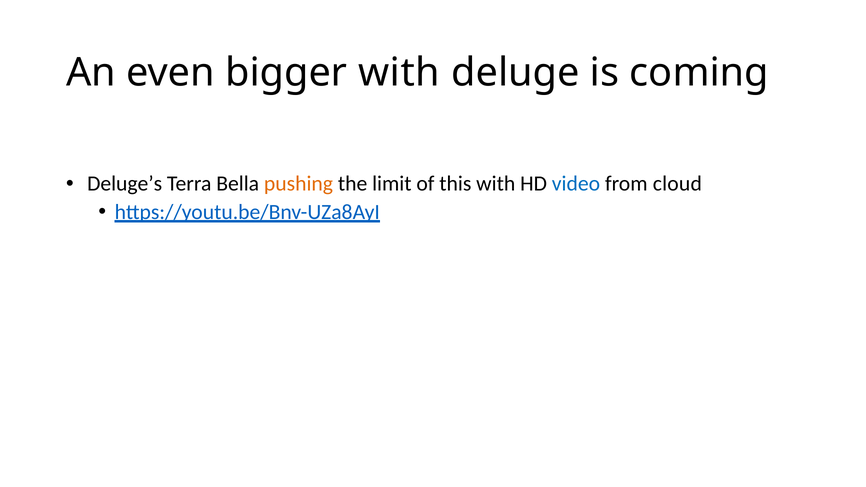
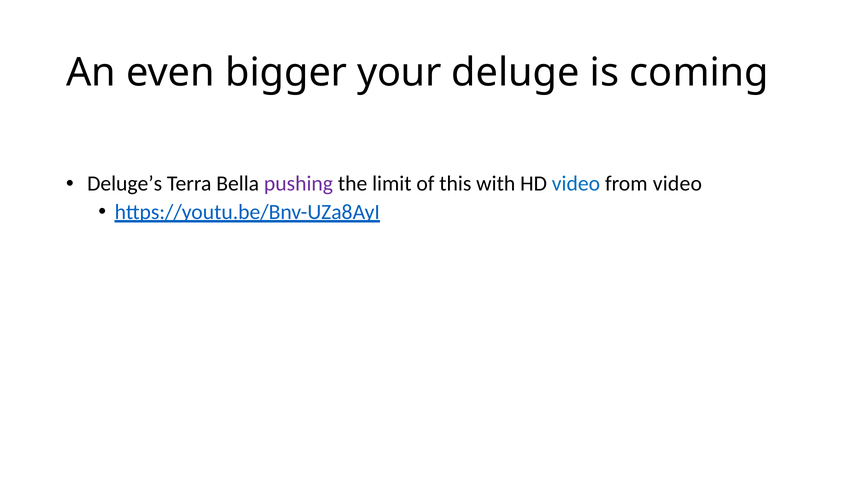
bigger with: with -> your (399, 73)
pushing colour: orange -> purple (298, 184)
from cloud: cloud -> video (677, 184)
